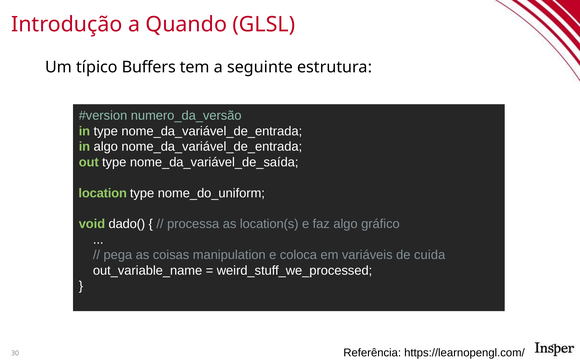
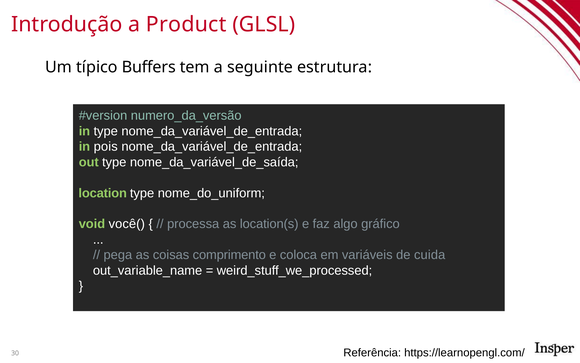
Quando: Quando -> Product (186, 25)
in algo: algo -> pois (106, 146)
dado(: dado( -> você( (127, 224)
manipulation: manipulation -> comprimento (229, 255)
